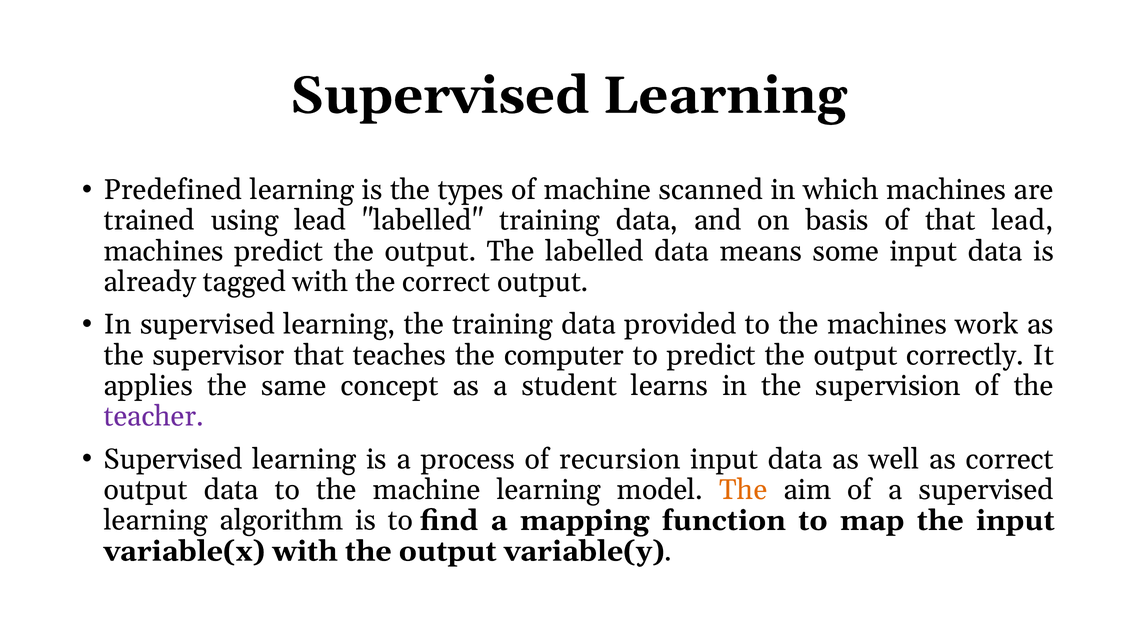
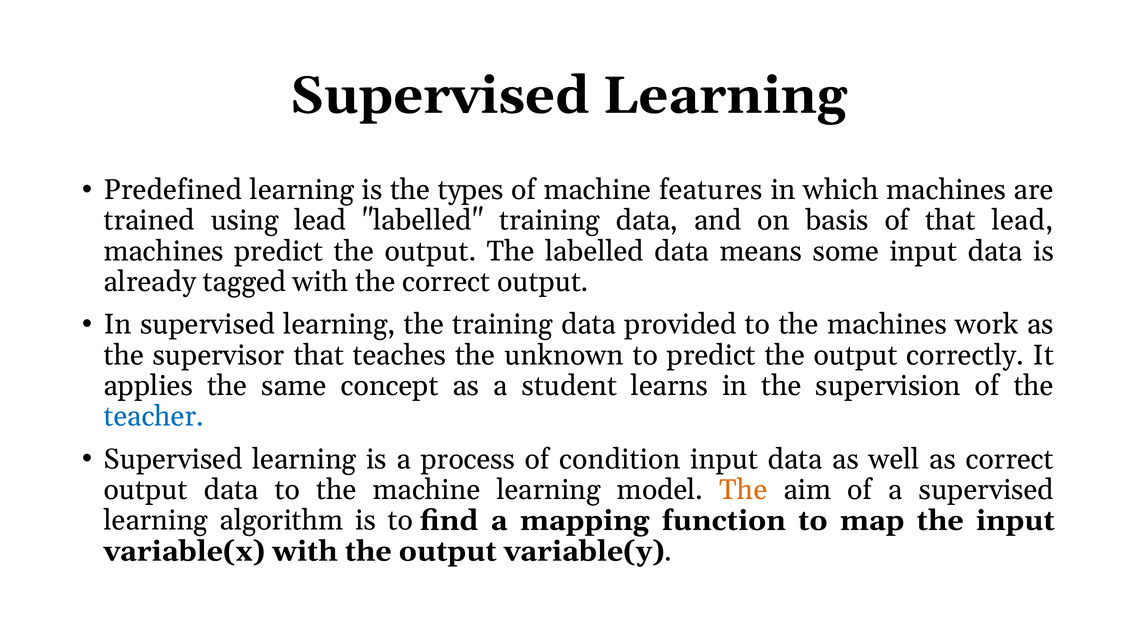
scanned: scanned -> features (711, 190)
computer: computer -> unknown (564, 355)
teacher colour: purple -> blue (154, 416)
recursion: recursion -> condition (620, 459)
